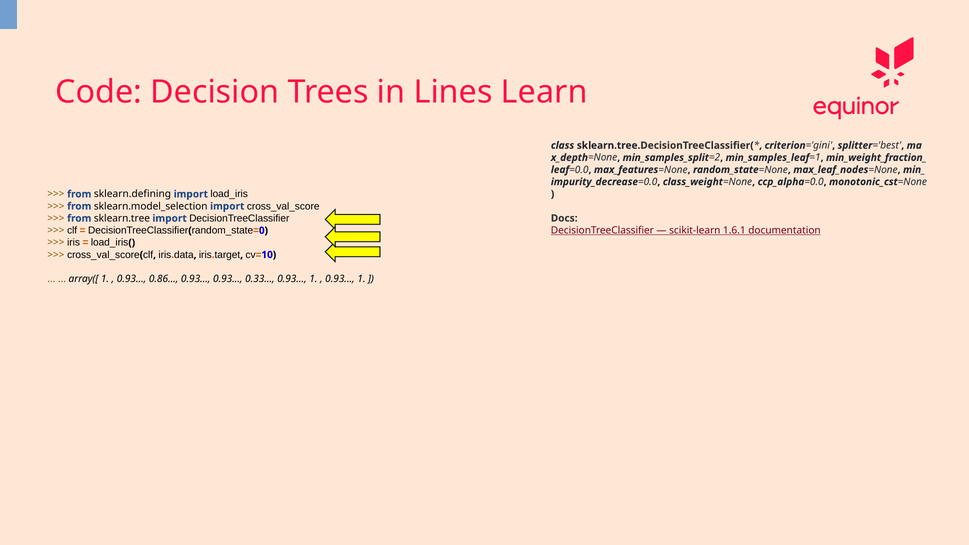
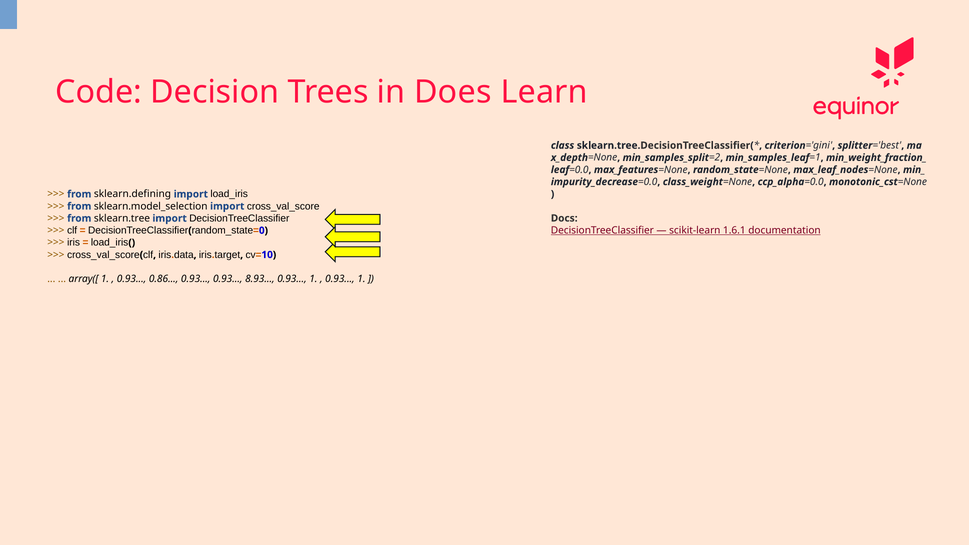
Lines: Lines -> Does (453, 92)
0.33: 0.33 -> 8.93 (260, 279)
